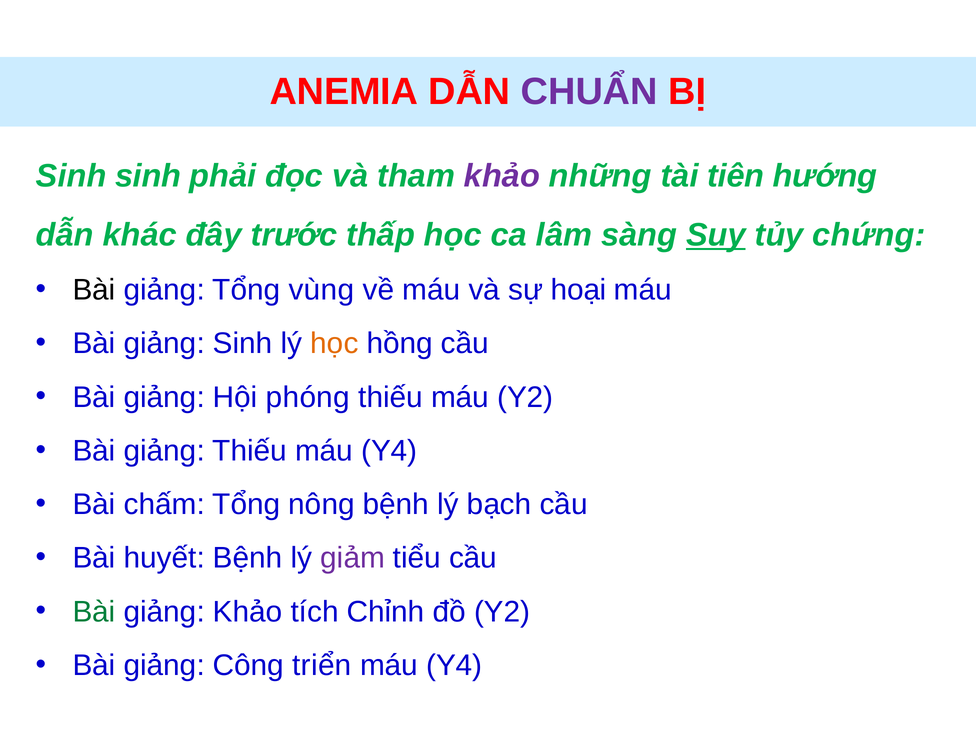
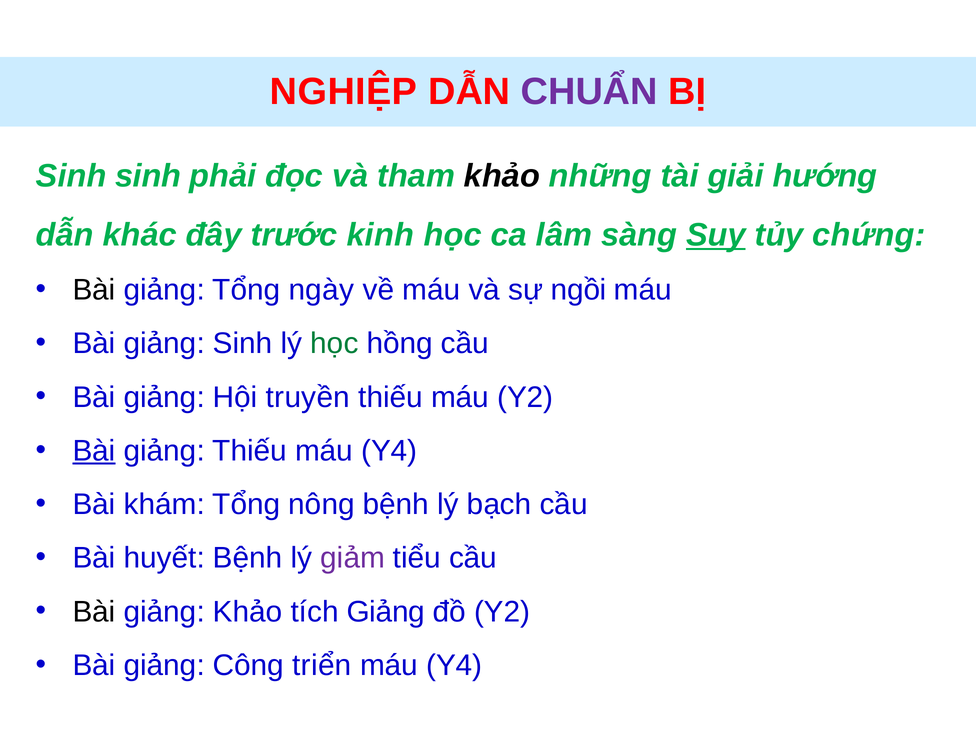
ANEMIA: ANEMIA -> NGHIỆP (344, 91)
khảo colour: purple -> black (502, 176)
tiên: tiên -> giải (736, 176)
thấp: thấp -> kinh (380, 235)
vùng: vùng -> ngày (321, 290)
hoại: hoại -> ngồi (579, 290)
học colour: orange -> green (334, 344)
phóng: phóng -> truyền (308, 397)
Bài underline: none -> present (94, 451)
chấm: chấm -> khám (164, 504)
Bài colour: green -> black (94, 612)
tích Chỉnh: Chỉnh -> Giảng (386, 612)
